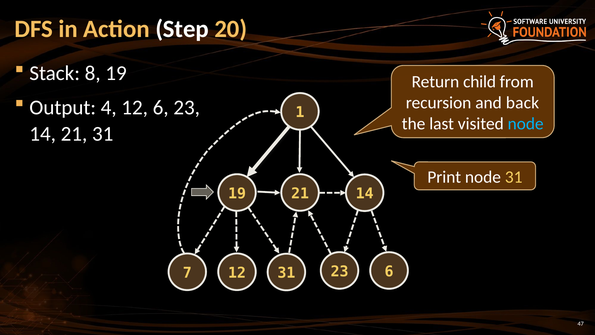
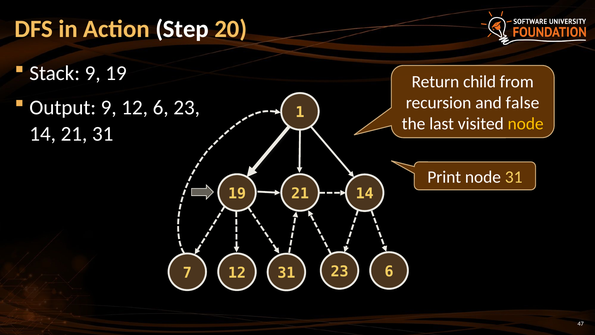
Stack 8: 8 -> 9 (93, 73)
back: back -> false (522, 103)
Output 4: 4 -> 9 (109, 107)
node colour: light blue -> yellow (526, 124)
